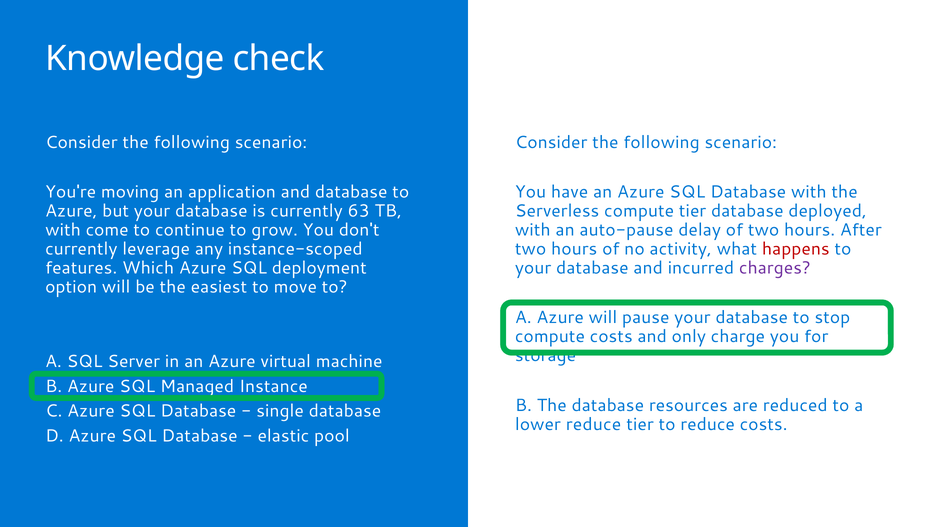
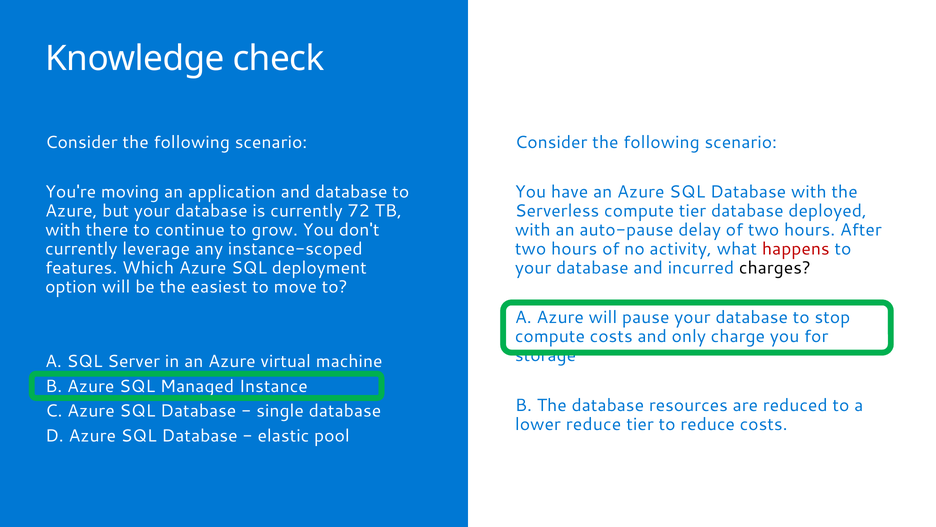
63: 63 -> 72 (359, 211)
come: come -> there (107, 230)
charges colour: purple -> black (775, 268)
